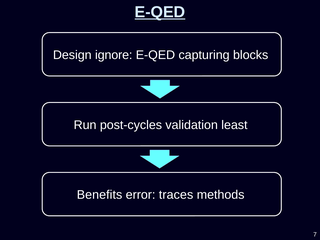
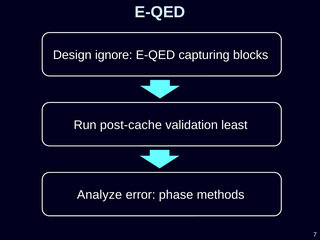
E-QED underline: present -> none (160, 12)
post-cycles: post-cycles -> post-cache (131, 125)
Benefits: Benefits -> Analyze (99, 195)
traces: traces -> phase (176, 195)
